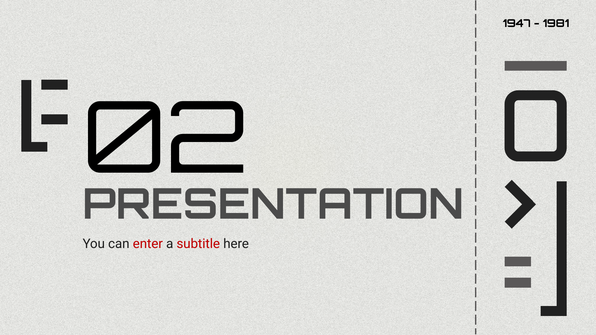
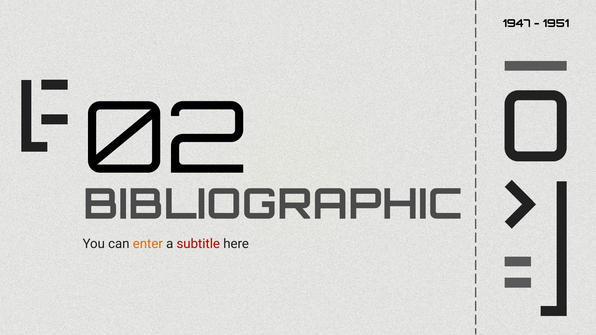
1981: 1981 -> 1951 (556, 23)
PRESENTATION: PRESENTATION -> BIBLIOGRAPHIC (273, 205)
enter colour: red -> orange (148, 244)
